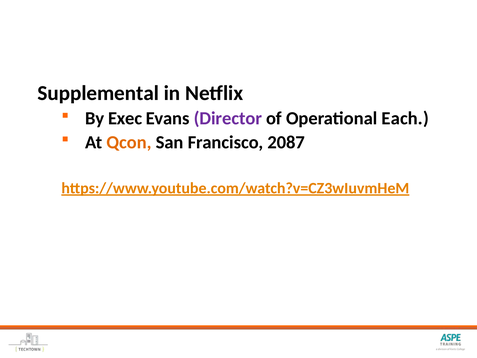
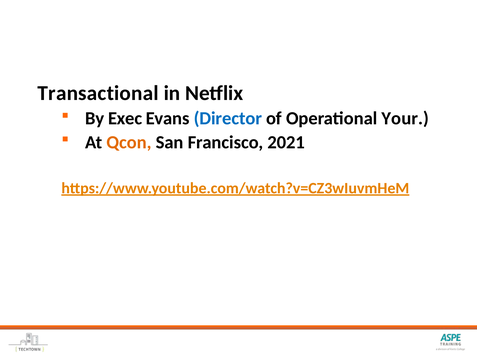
Supplemental: Supplemental -> Transactional (98, 93)
Director colour: purple -> blue (228, 118)
Each: Each -> Your (405, 118)
2087: 2087 -> 2021 (286, 142)
